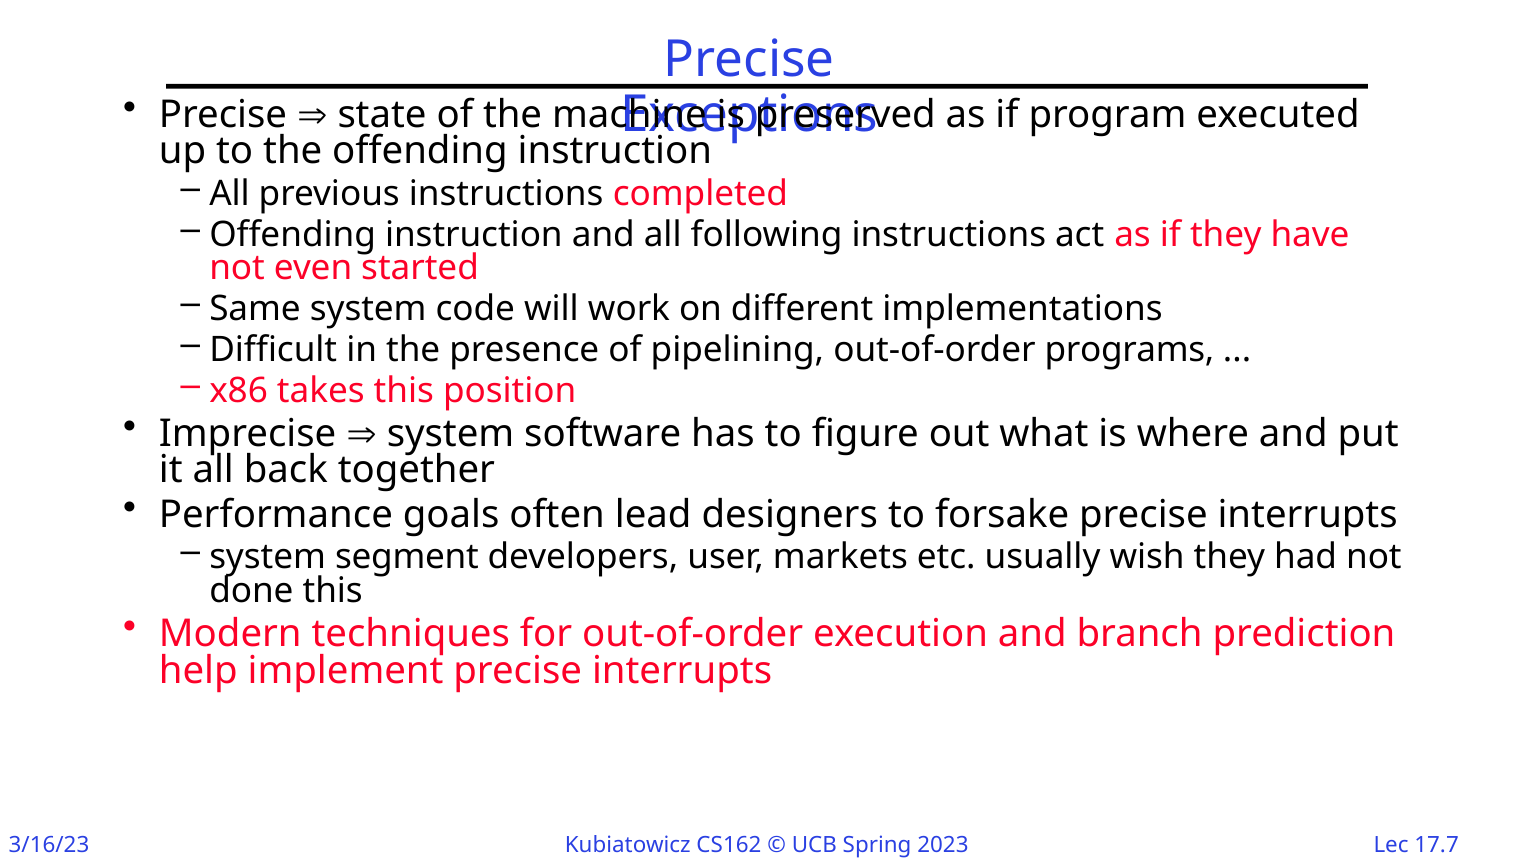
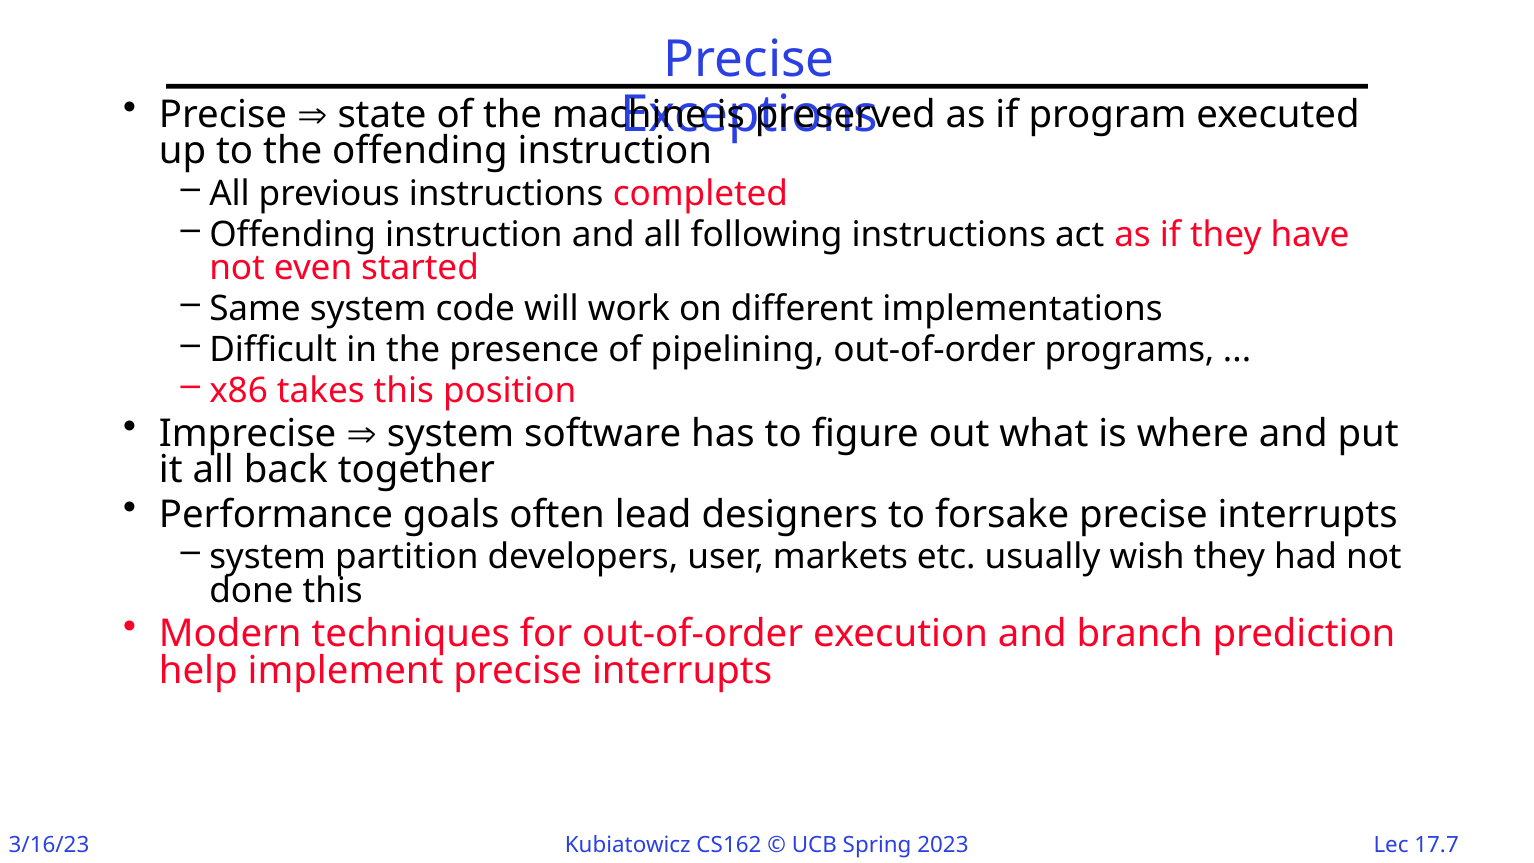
segment: segment -> partition (407, 557)
